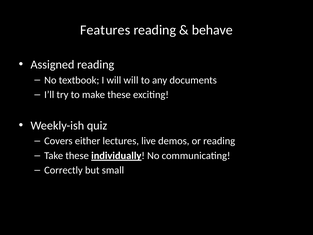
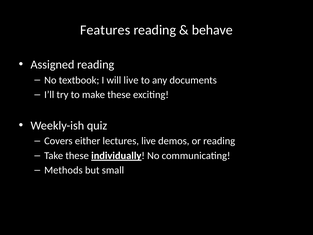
will will: will -> live (131, 80)
Correctly: Correctly -> Methods (63, 170)
